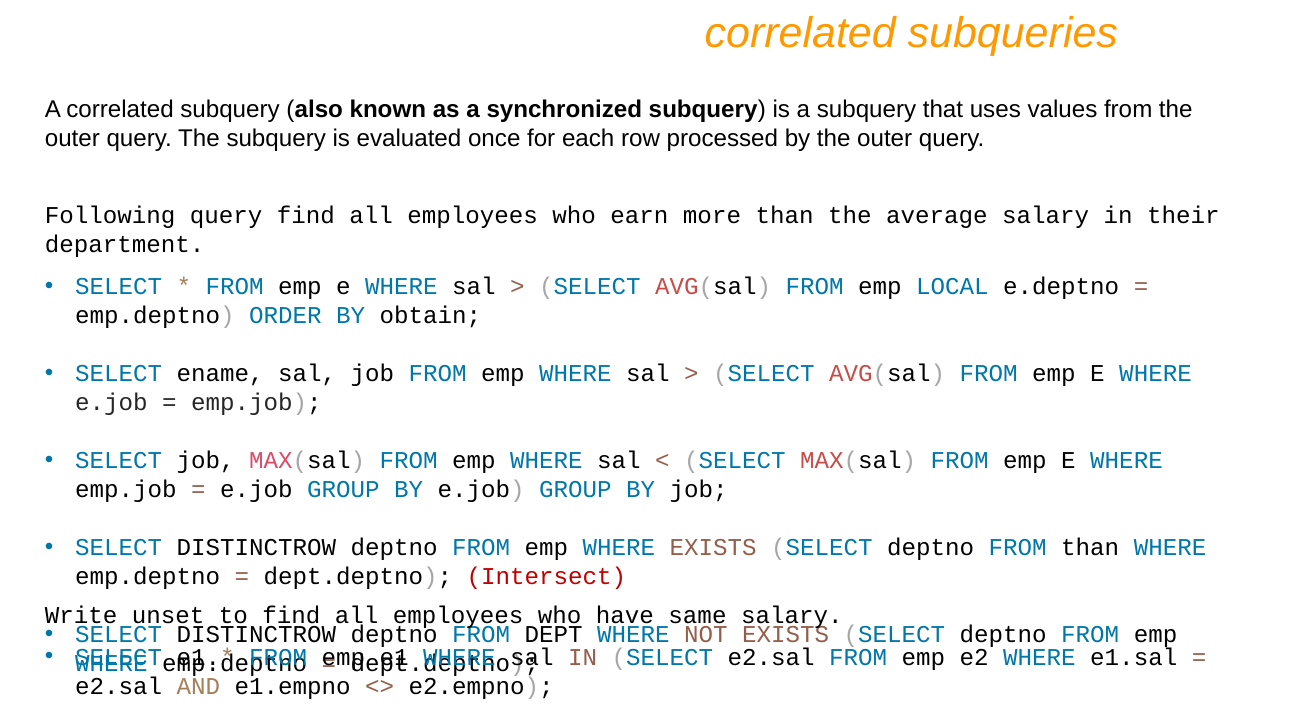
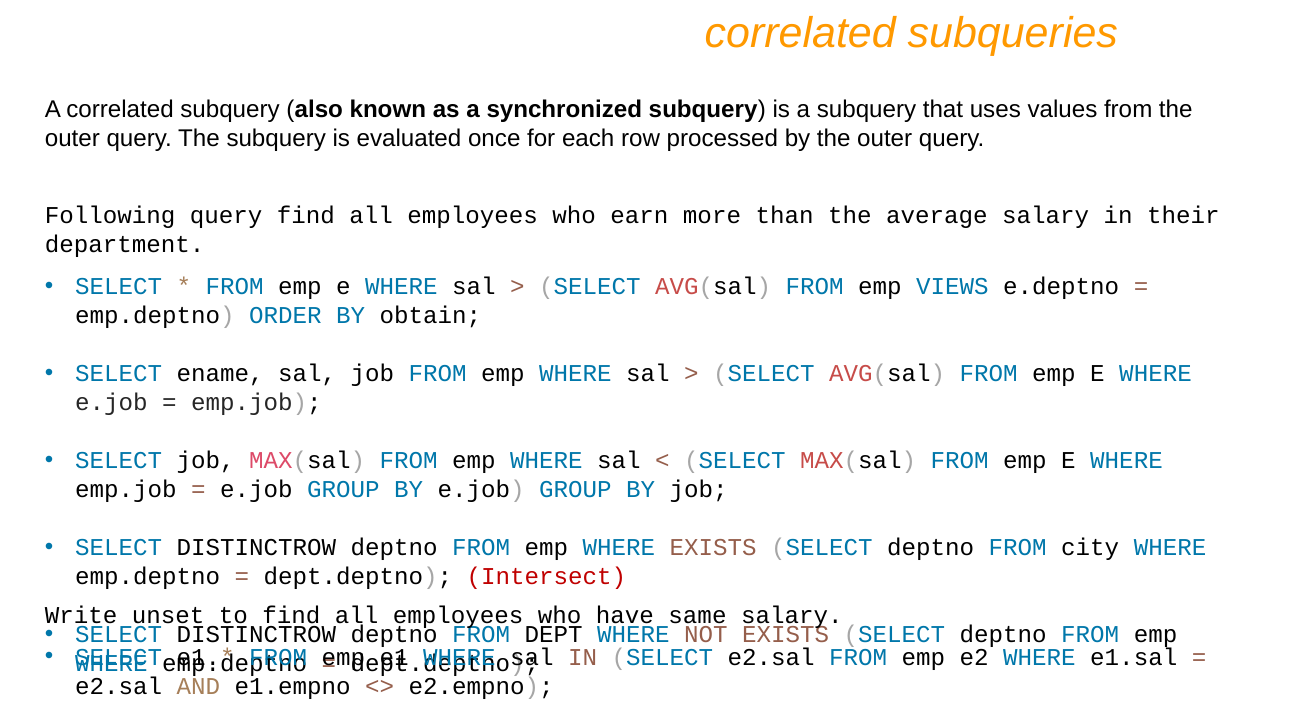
LOCAL: LOCAL -> VIEWS (952, 286)
FROM than: than -> city (1090, 547)
